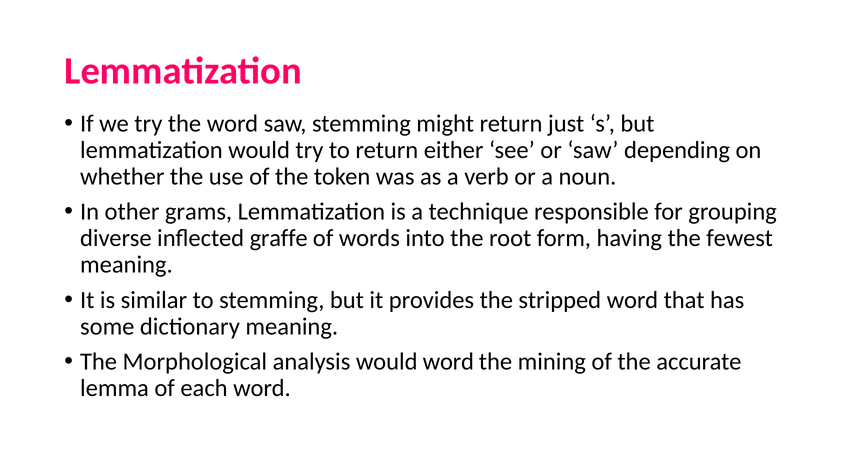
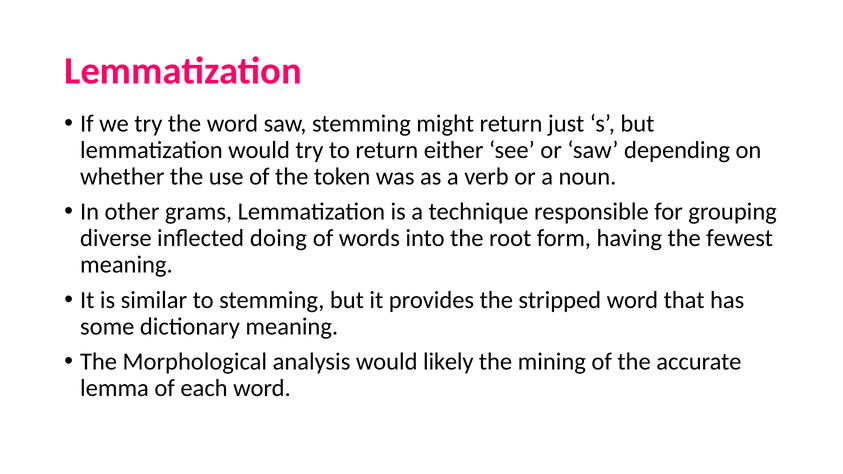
graffe: graffe -> doing (278, 238)
would word: word -> likely (448, 362)
